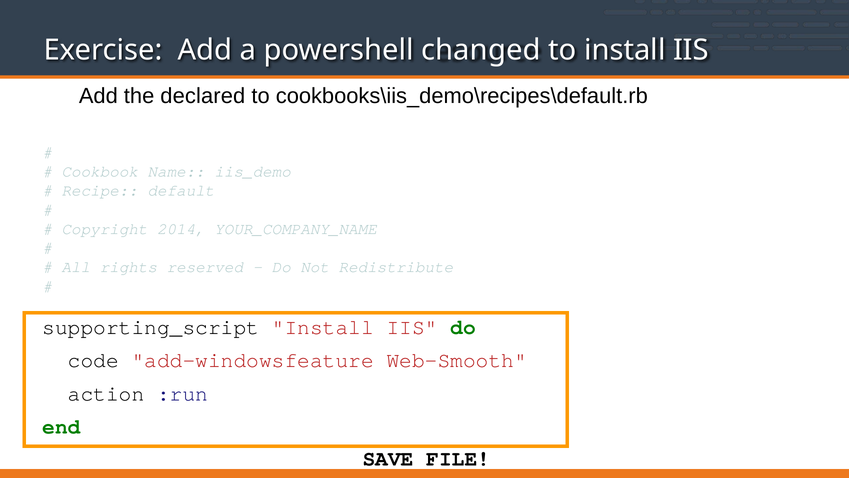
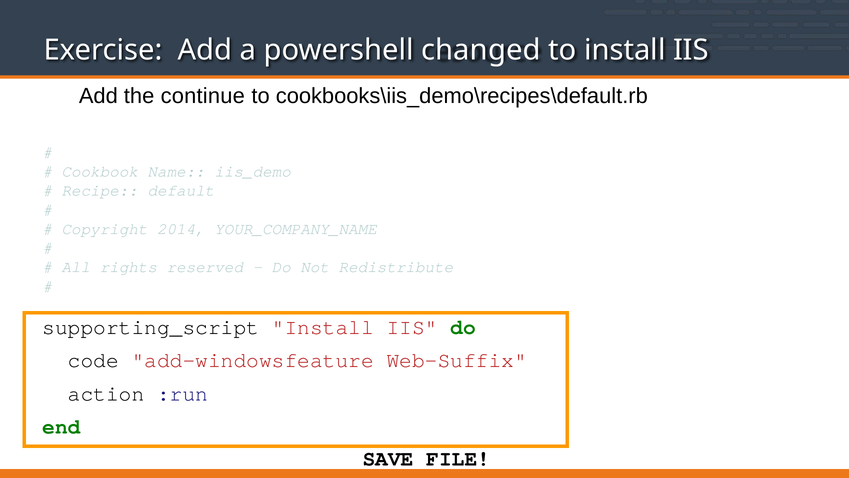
declared: declared -> continue (203, 96)
Web-Smooth: Web-Smooth -> Web-Suffix (457, 360)
